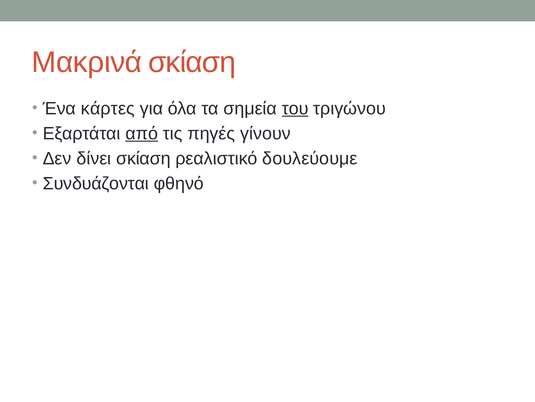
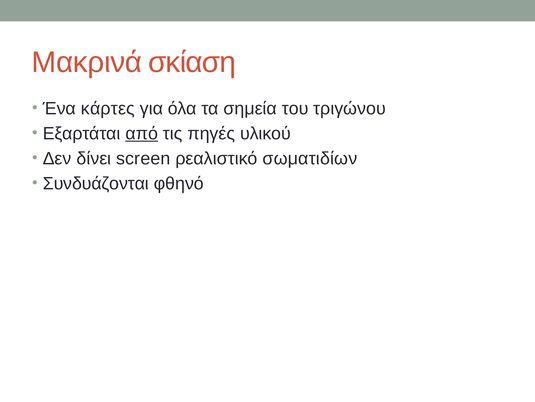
του underline: present -> none (295, 108)
γίνουν: γίνουν -> υλικού (265, 133)
δίνει σκίαση: σκίαση -> screen (143, 158)
δουλεύουμε: δουλεύουμε -> σωματιδίων (310, 158)
